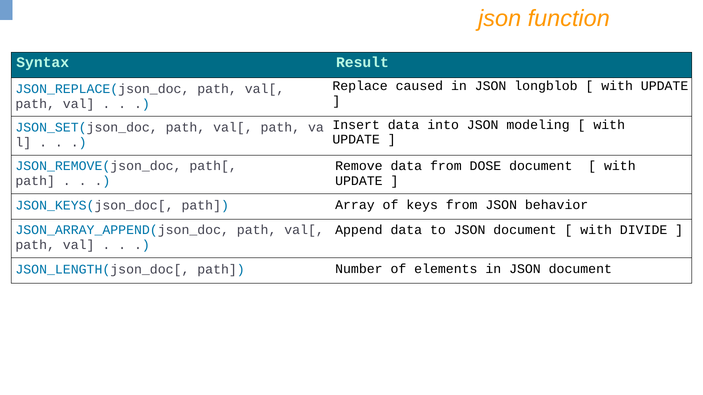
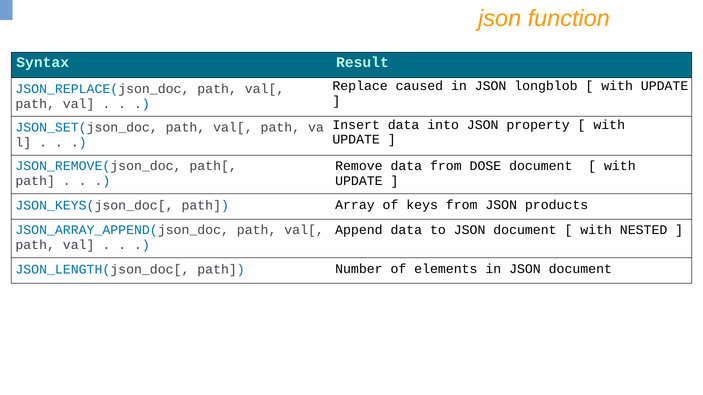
modeling: modeling -> property (538, 125)
behavior: behavior -> products (557, 205)
DIVIDE: DIVIDE -> NESTED (644, 230)
